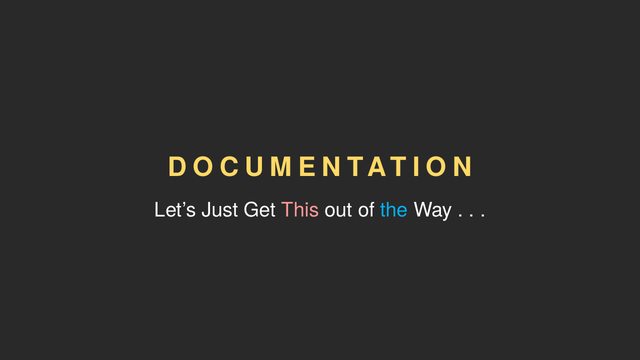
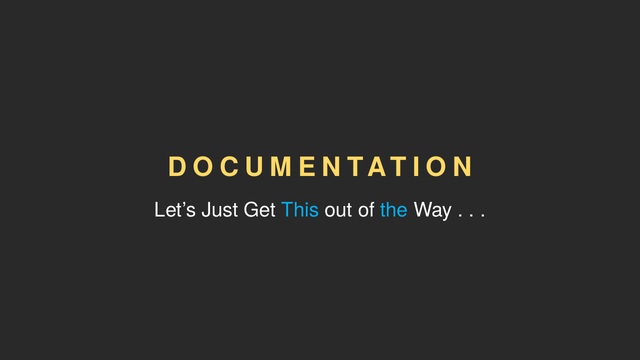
This colour: pink -> light blue (300, 210)
